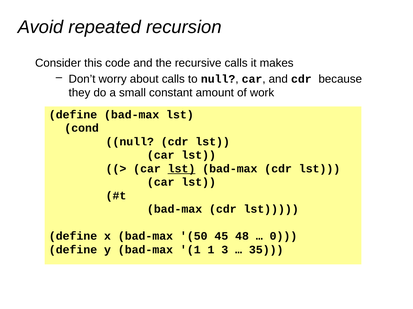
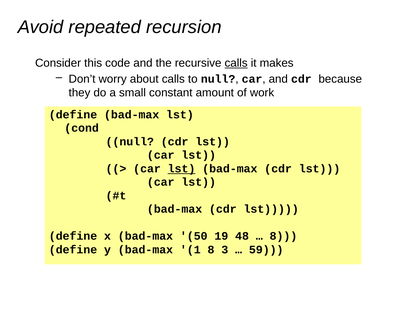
calls underline: none -> present (236, 63)
45: 45 -> 19 (221, 237)
0: 0 -> 8 (283, 237)
1 1: 1 -> 8 (211, 250)
35: 35 -> 59 (266, 250)
